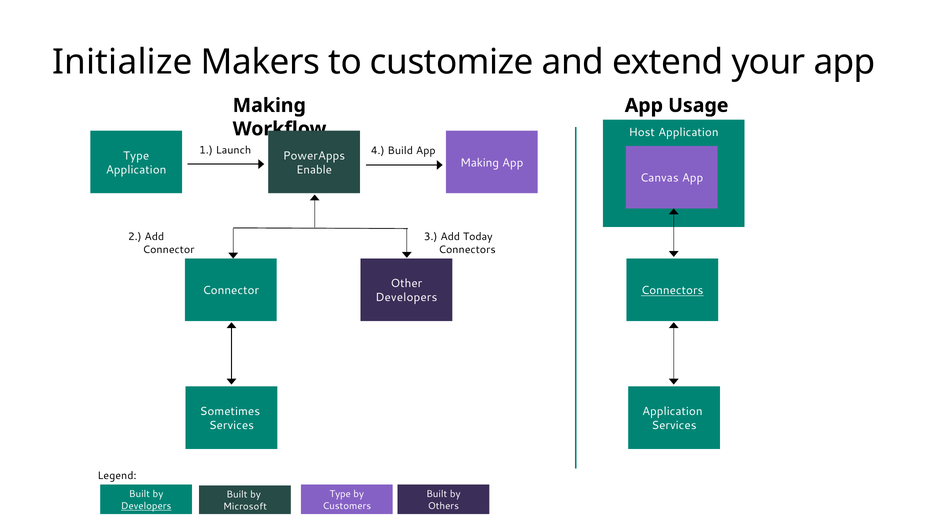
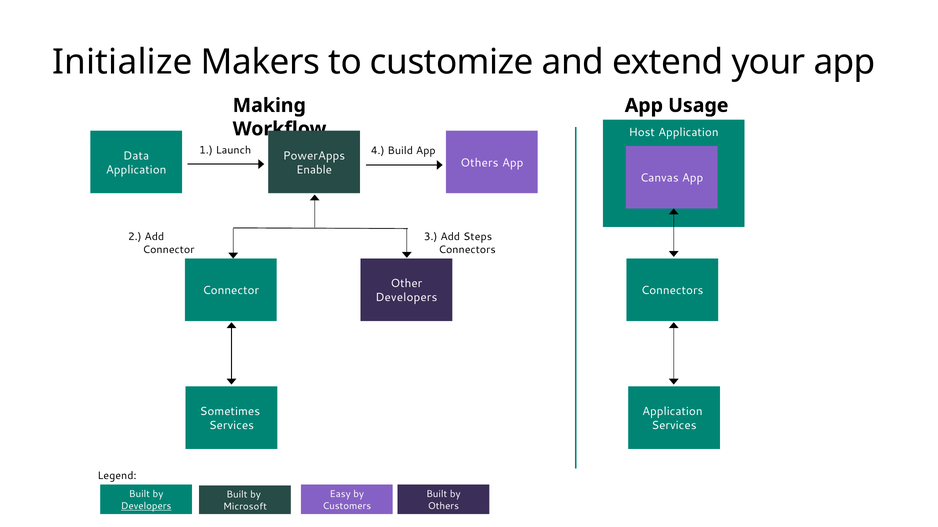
Type: Type -> Data (136, 156)
Making: Making -> Others (479, 163)
Today: Today -> Steps (478, 237)
Connectors underline: present -> none (672, 291)
Type: Type -> Easy (340, 495)
